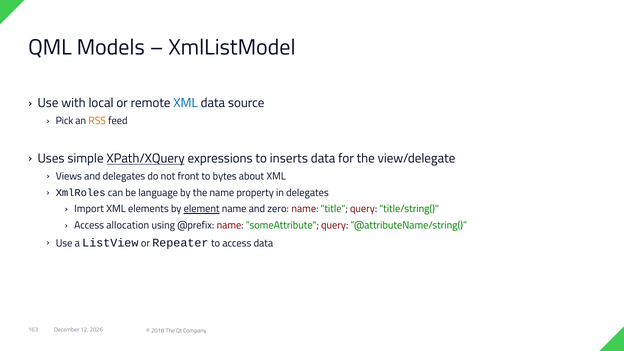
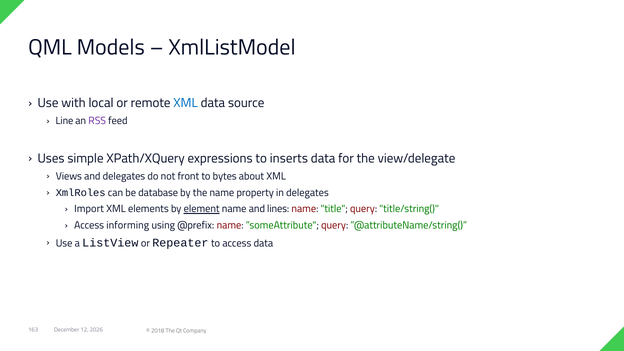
Pick: Pick -> Line (64, 121)
RSS colour: orange -> purple (97, 121)
XPath/XQuery underline: present -> none (146, 159)
language: language -> database (158, 193)
zero: zero -> lines (278, 209)
allocation: allocation -> informing (128, 225)
